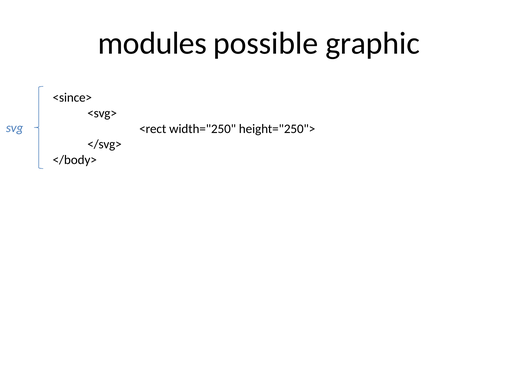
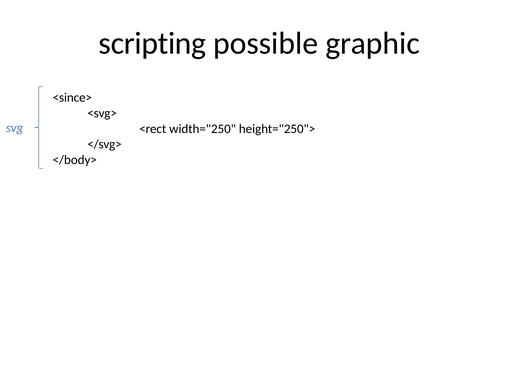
modules: modules -> scripting (152, 43)
